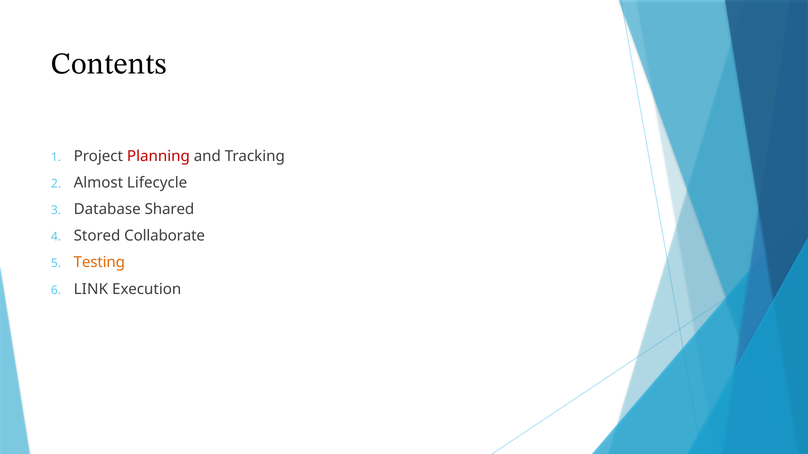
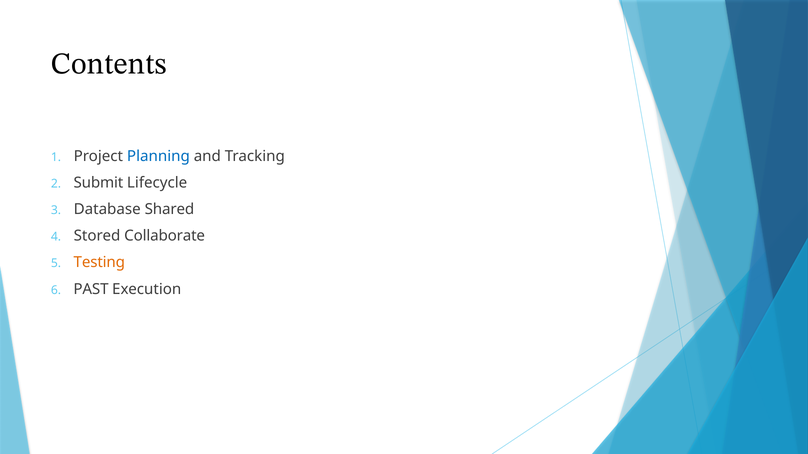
Planning colour: red -> blue (158, 156)
Almost: Almost -> Submit (98, 183)
LINK: LINK -> PAST (91, 289)
